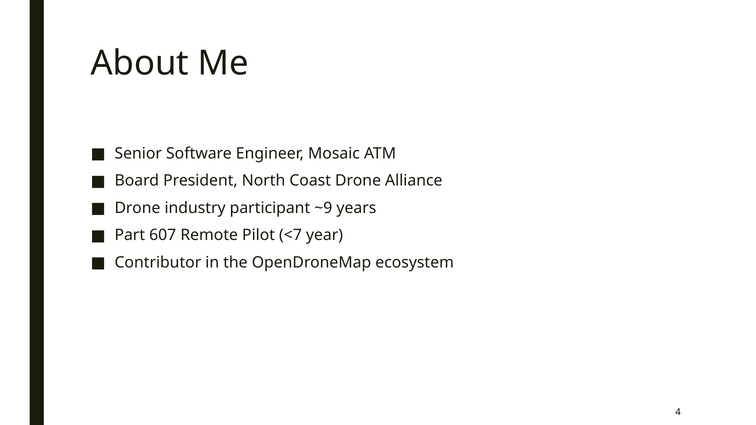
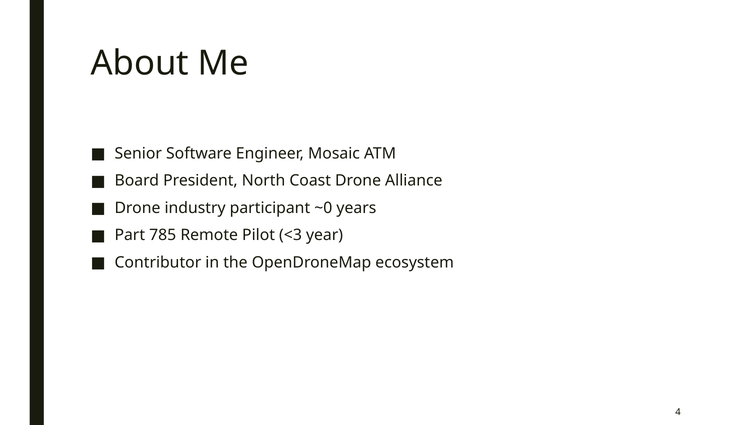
~9: ~9 -> ~0 (323, 208)
607: 607 -> 785 (163, 235)
<7: <7 -> <3 (291, 235)
